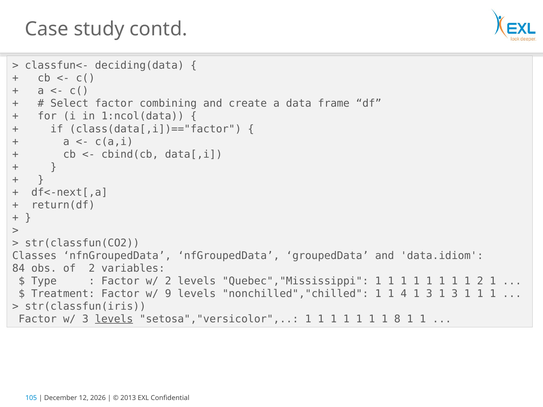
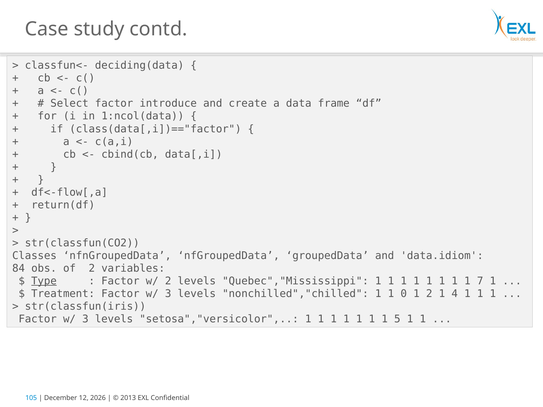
combining: combining -> introduce (168, 104)
df<-next[,a: df<-next[,a -> df<-flow[,a (69, 192)
Type underline: none -> present (44, 281)
1 2: 2 -> 7 (480, 281)
Treatment Factor w/ 9: 9 -> 3 (168, 294)
4: 4 -> 0 (404, 294)
3: 3 -> 2 (429, 294)
3: 3 -> 4 (455, 294)
levels underline: present -> none (114, 319)
8: 8 -> 5 (397, 319)
